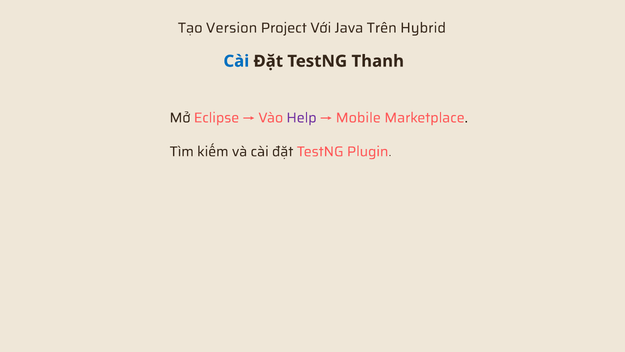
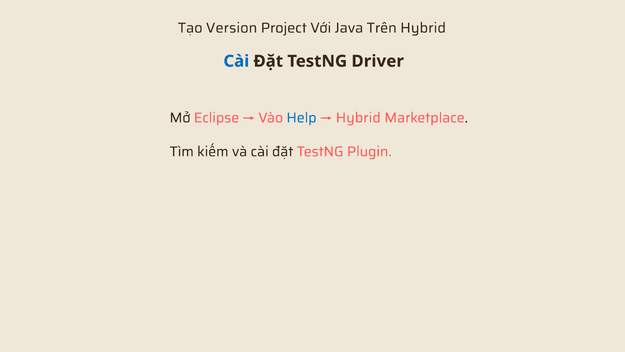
Thanh: Thanh -> Driver (378, 61)
Help colour: purple -> blue (302, 118)
Mobile: Mobile -> Hybrid (358, 118)
